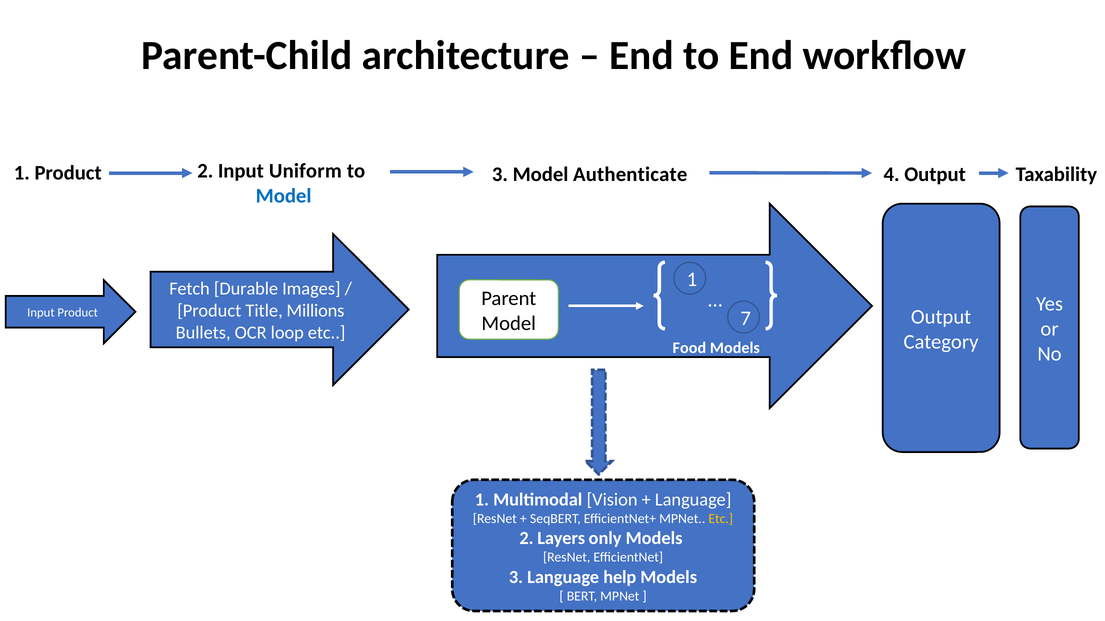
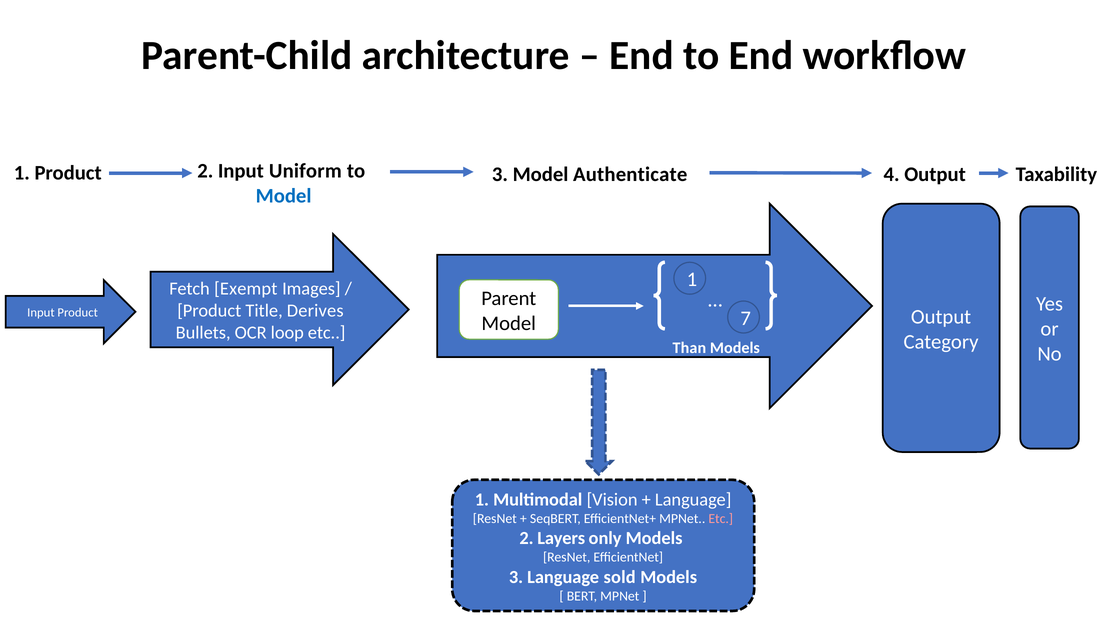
Durable: Durable -> Exempt (246, 289)
Millions: Millions -> Derives (315, 311)
Food: Food -> Than (689, 348)
Etc colour: yellow -> pink (721, 519)
help: help -> sold (620, 578)
